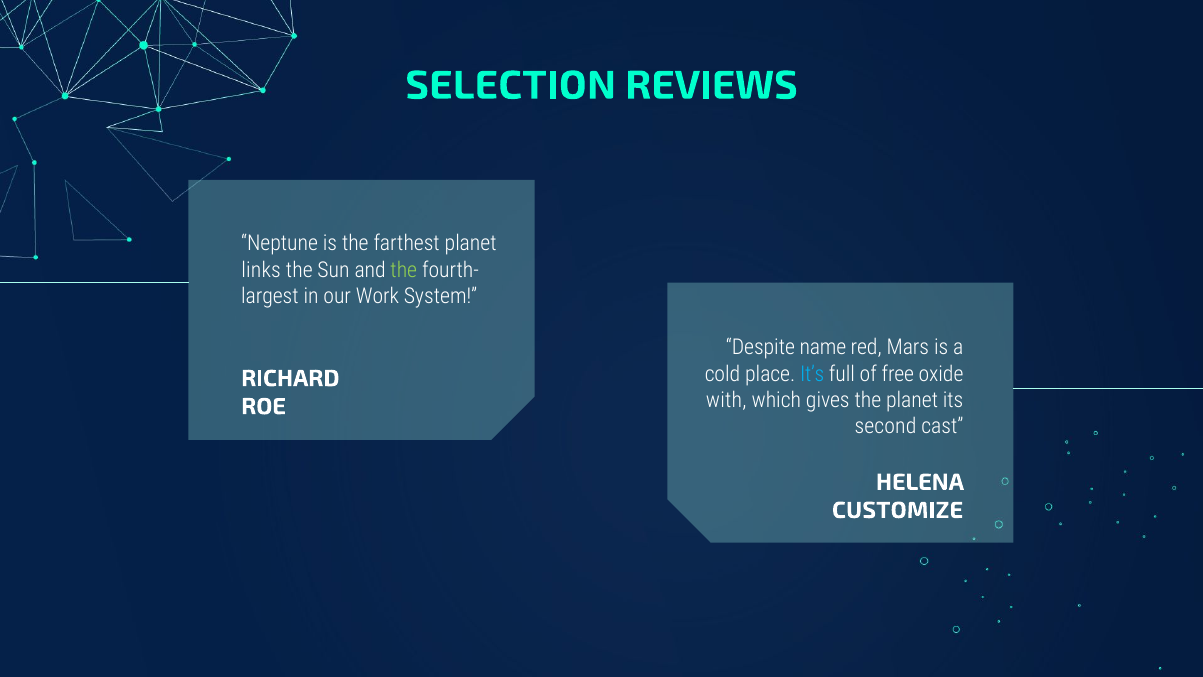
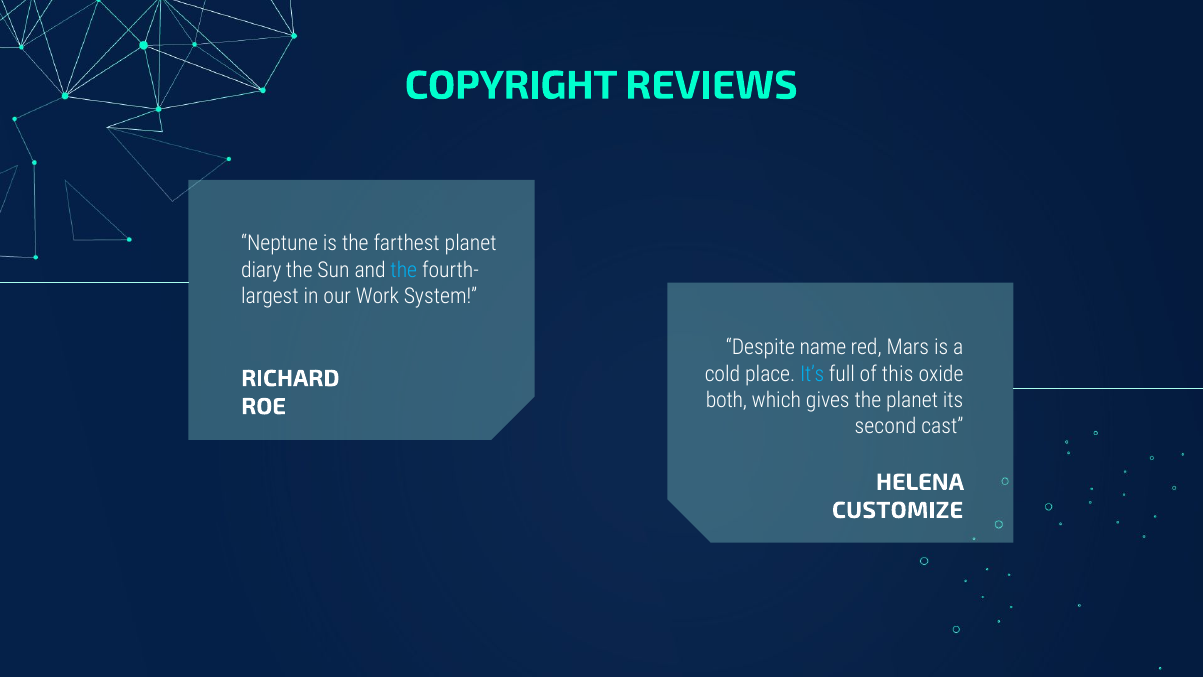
SELECTION: SELECTION -> COPYRIGHT (511, 85)
links: links -> diary (261, 270)
the colour: light green -> light blue (404, 270)
free: free -> this (898, 374)
with: with -> both (726, 400)
